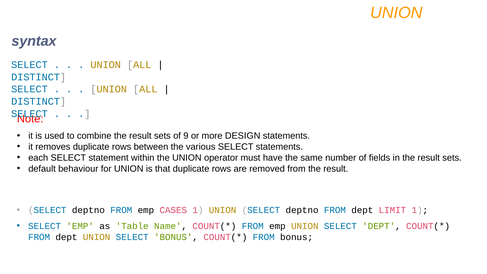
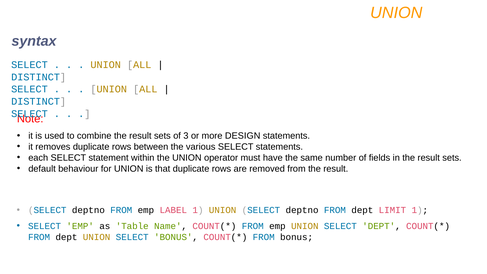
9: 9 -> 3 (186, 136)
CASES: CASES -> LABEL (173, 210)
